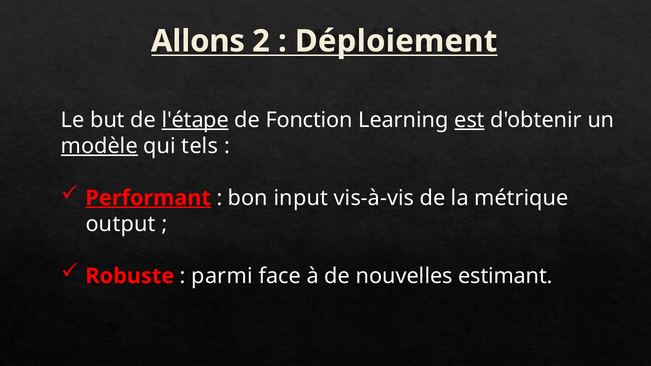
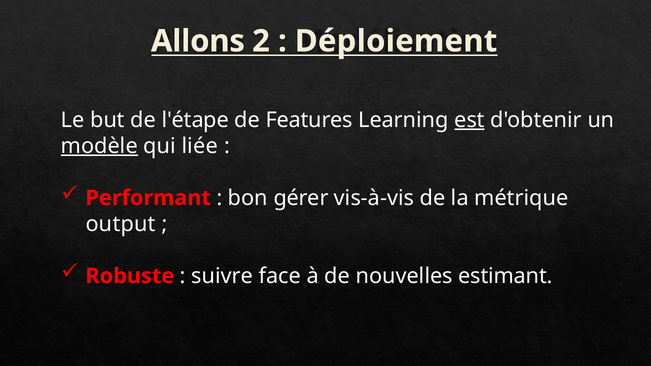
l'étape underline: present -> none (195, 120)
Fonction: Fonction -> Features (309, 120)
tels: tels -> liée (200, 146)
Performant underline: present -> none (148, 198)
input: input -> gérer (301, 198)
parmi: parmi -> suivre (222, 276)
